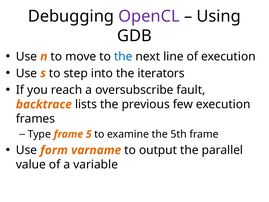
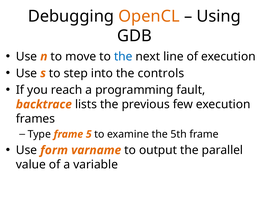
OpenCL colour: purple -> orange (149, 16)
iterators: iterators -> controls (161, 73)
oversubscribe: oversubscribe -> programming (134, 90)
